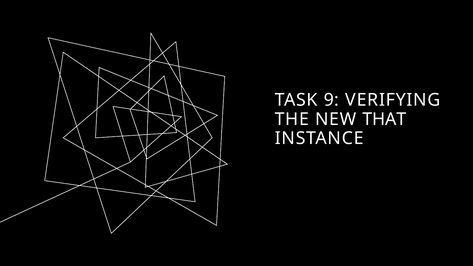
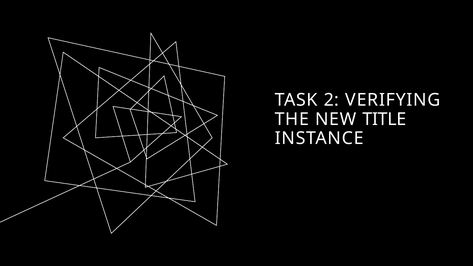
9: 9 -> 2 (331, 100)
THAT: THAT -> TITLE (384, 119)
